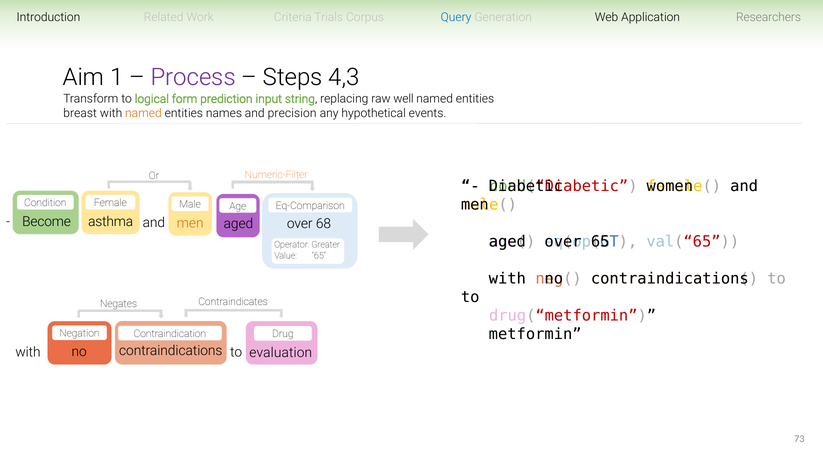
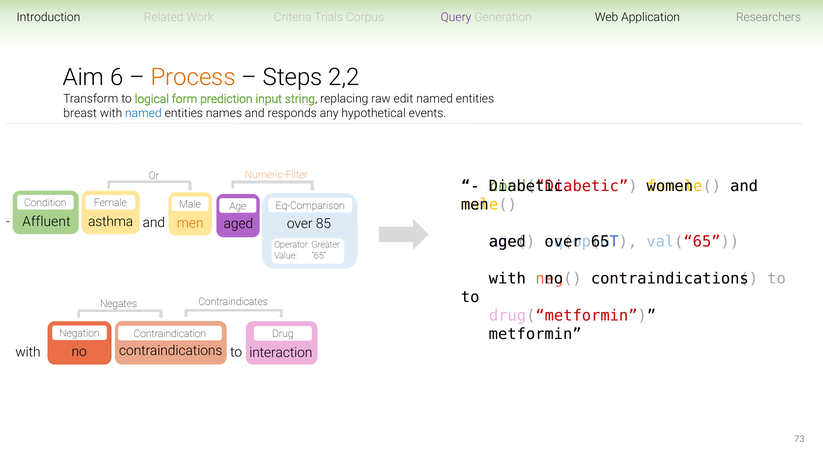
Query colour: blue -> purple (456, 18)
1: 1 -> 6 (117, 77)
Process colour: purple -> orange (193, 77)
4,3: 4,3 -> 2,2 (344, 77)
well: well -> edit (403, 99)
named colour: orange -> blue (143, 113)
precision: precision -> responds (292, 113)
Become: Become -> Affluent (46, 222)
68: 68 -> 85 (323, 224)
evaluation: evaluation -> interaction (281, 353)
